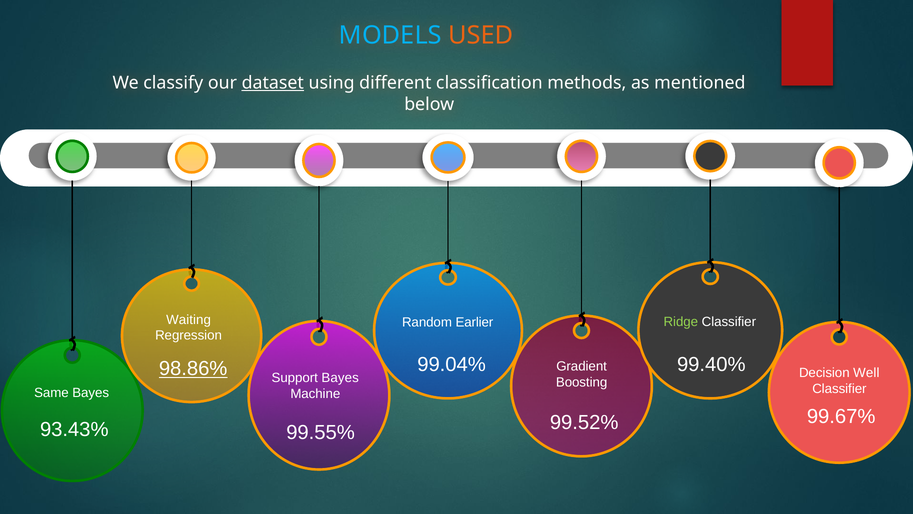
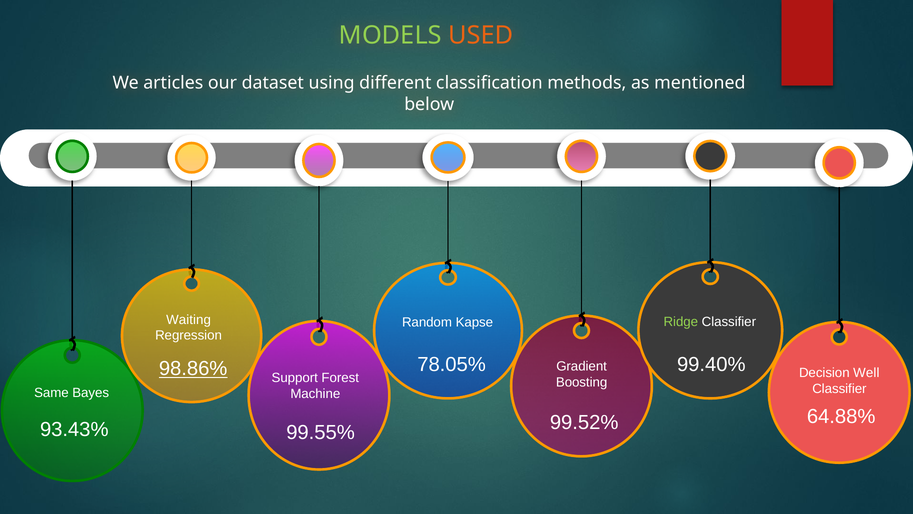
MODELS colour: light blue -> light green (390, 35)
classify: classify -> articles (173, 83)
dataset underline: present -> none (273, 83)
Earlier: Earlier -> Kapse (474, 322)
99.04%: 99.04% -> 78.05% (452, 364)
Support Bayes: Bayes -> Forest (340, 378)
99.67%: 99.67% -> 64.88% (841, 416)
